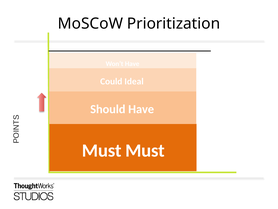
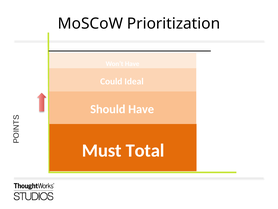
Must Must: Must -> Total (145, 150)
